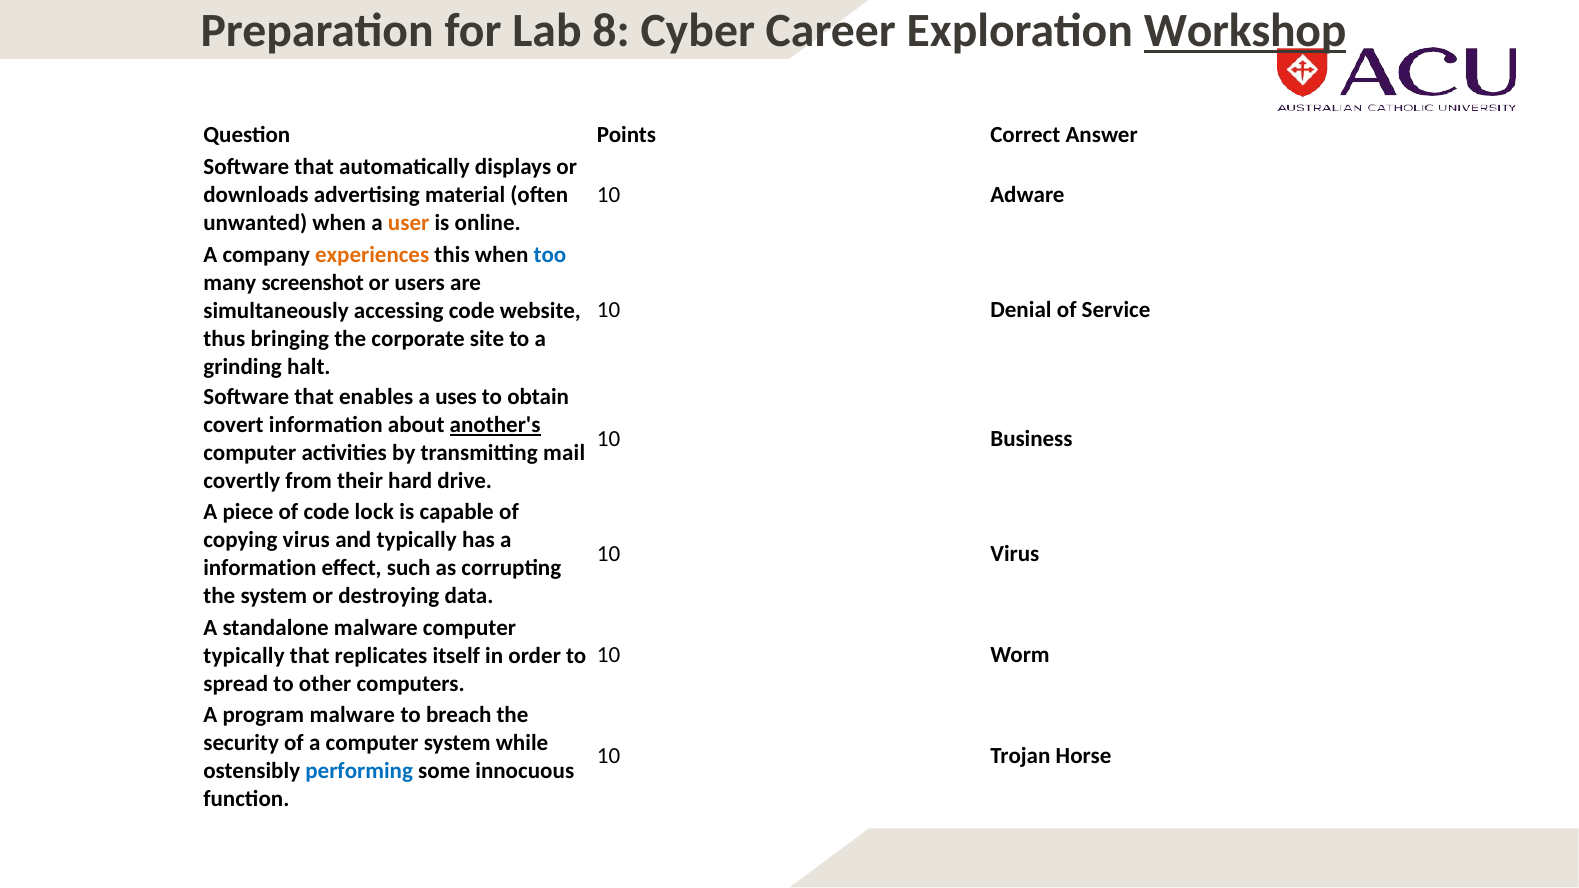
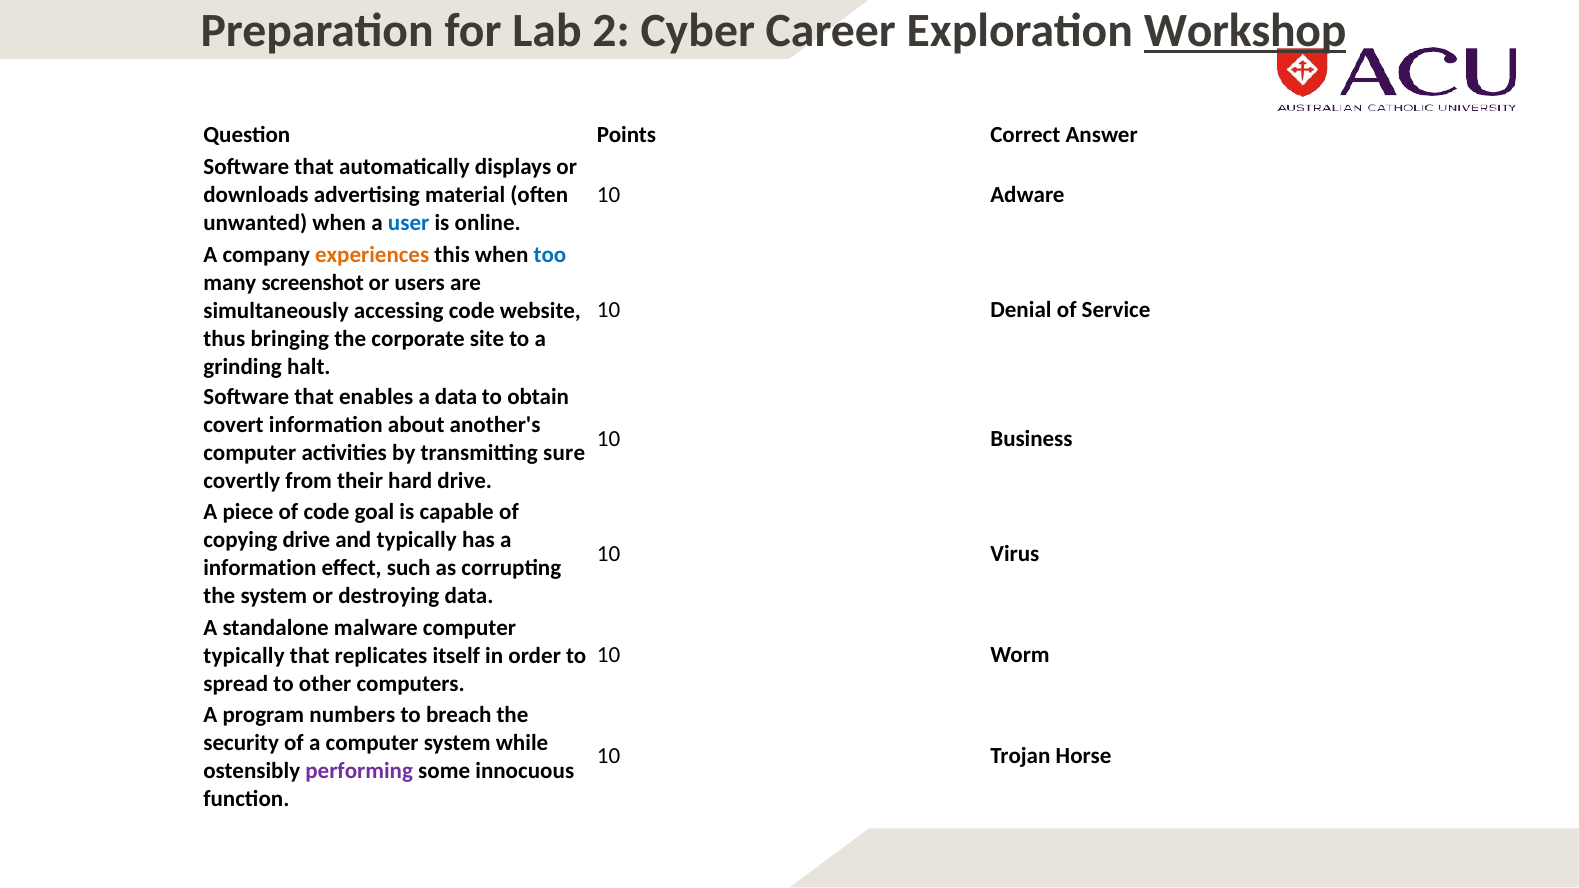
8: 8 -> 2 (611, 31)
user colour: orange -> blue (409, 223)
a uses: uses -> data (456, 397)
another's underline: present -> none (495, 425)
mail: mail -> sure (564, 453)
lock: lock -> goal (374, 512)
copying virus: virus -> drive (306, 540)
program malware: malware -> numbers (352, 715)
performing colour: blue -> purple (359, 771)
